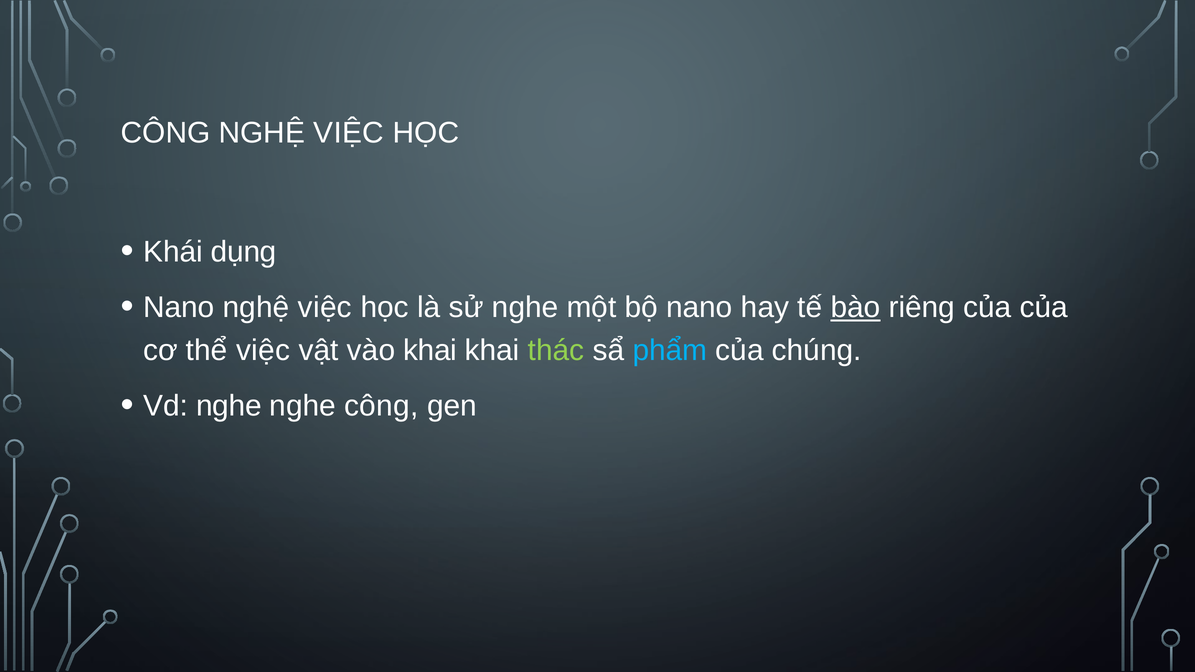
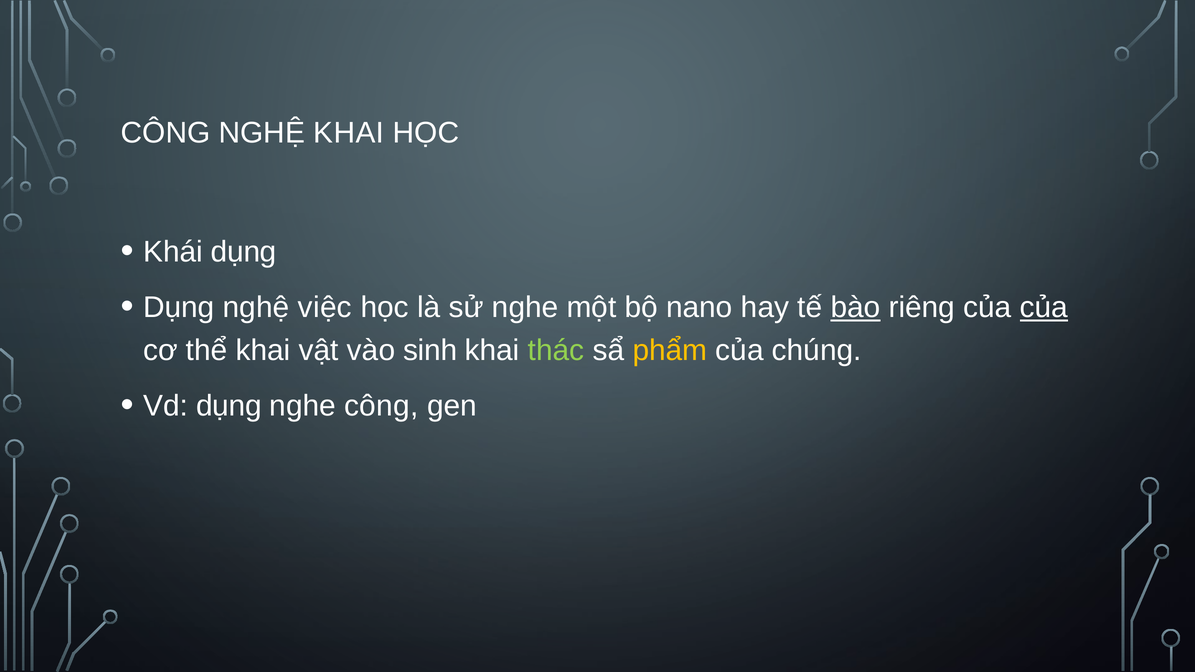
CÔNG NGHỆ VIỆC: VIỆC -> KHAI (349, 133)
Nano: Nano -> Dụng (179, 308)
của underline: none -> present (1044, 308)
thể việc: việc -> khai (263, 351)
vào khai: khai -> sinh (430, 351)
phẩm colour: light blue -> yellow (670, 351)
Vd nghe: nghe -> dụng (229, 406)
